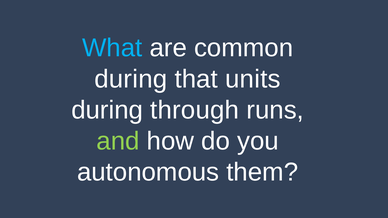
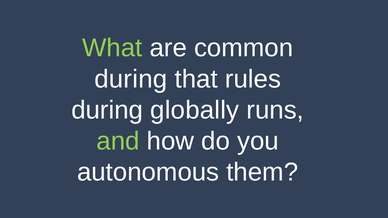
What colour: light blue -> light green (112, 48)
units: units -> rules (253, 79)
through: through -> globally (195, 110)
